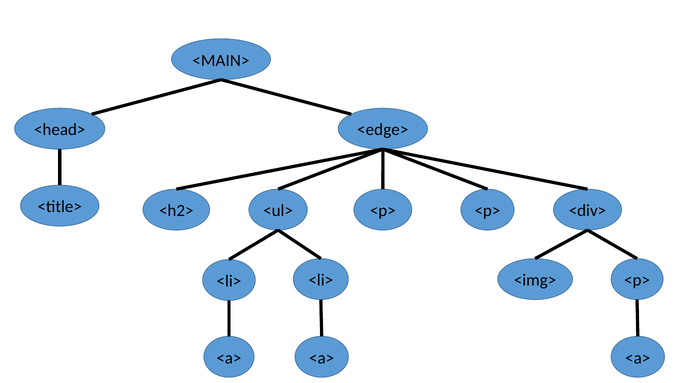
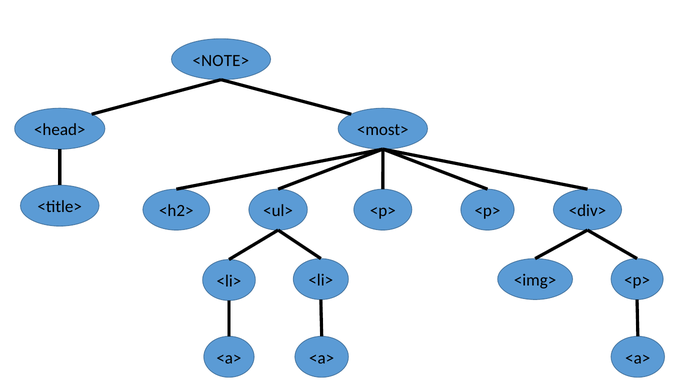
<MAIN>: <MAIN> -> <NOTE> (221, 60)
<edge>: <edge> -> <most> (383, 130)
